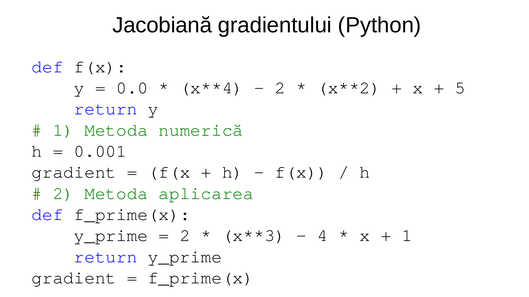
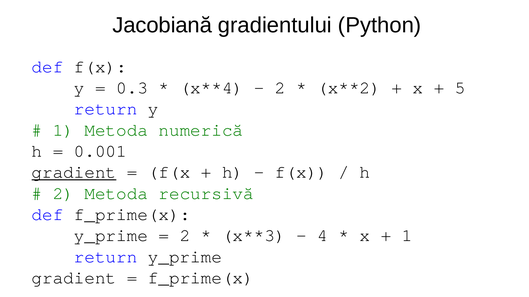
0.0: 0.0 -> 0.3 (132, 88)
gradient underline: none -> present (74, 172)
aplicarea: aplicarea -> recursivă (206, 194)
